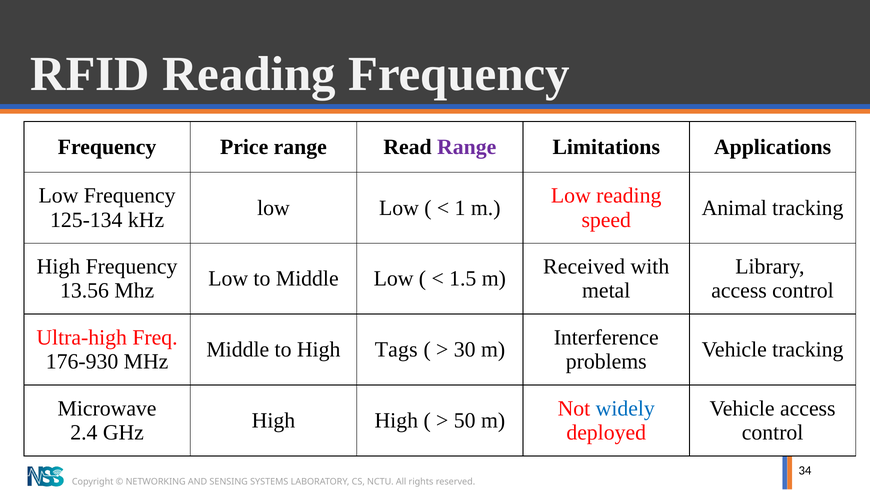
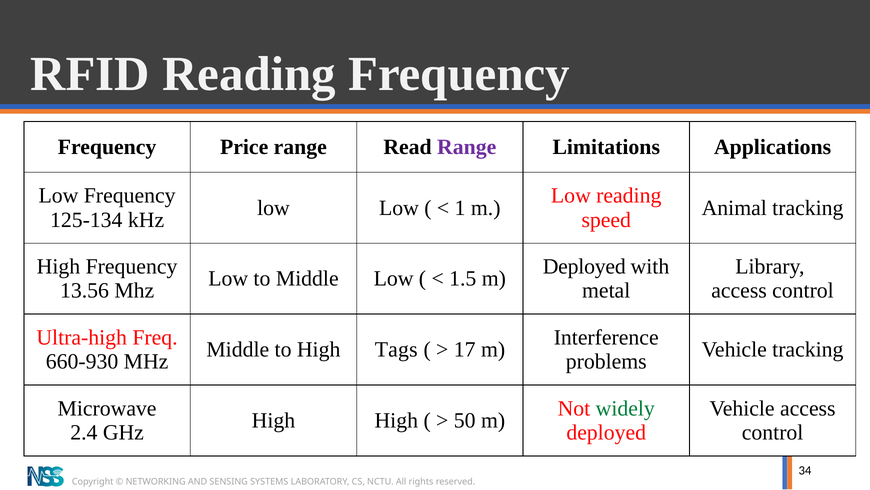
Received: Received -> Deployed (584, 266)
30: 30 -> 17 (465, 349)
176-930: 176-930 -> 660-930 (82, 361)
widely colour: blue -> green (625, 408)
